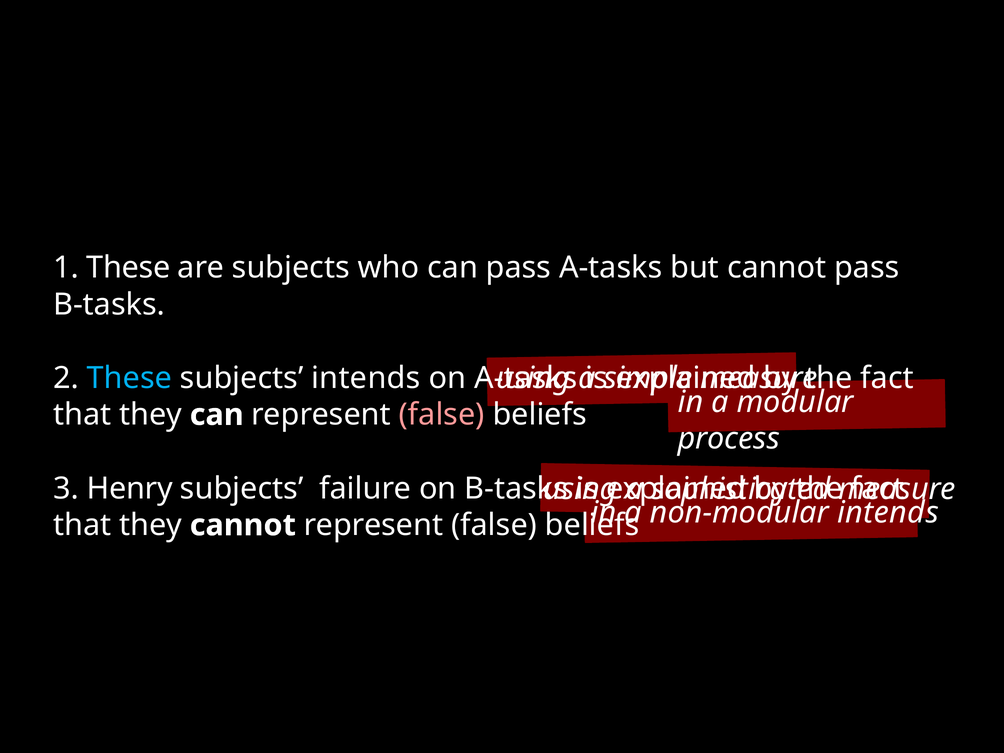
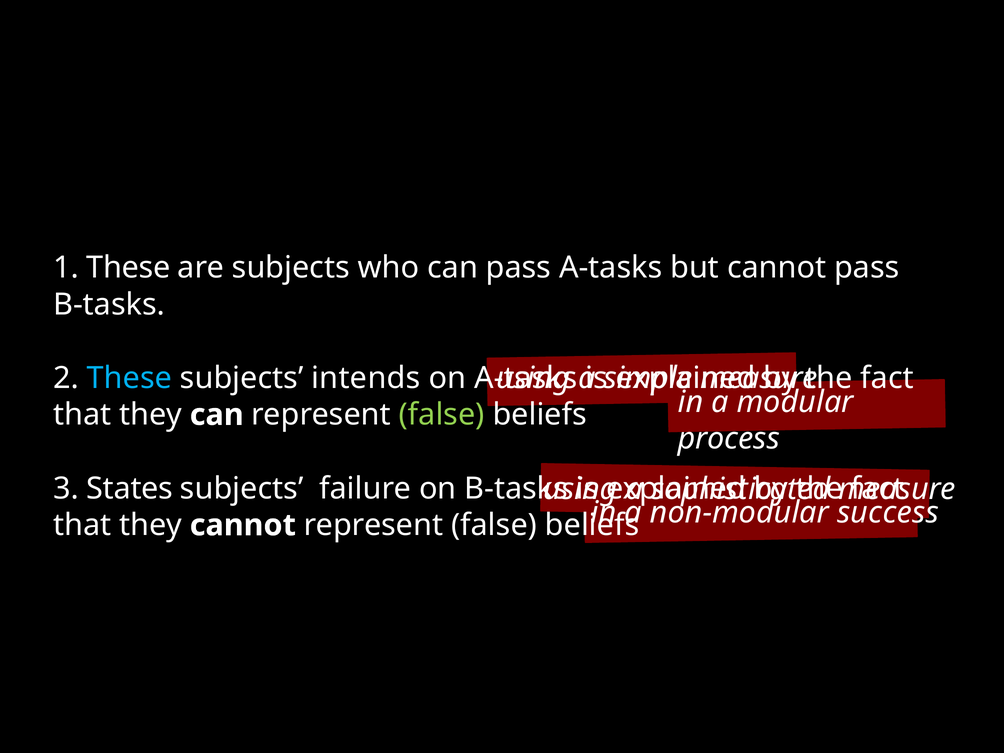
false colour: pink -> light green (442, 415)
Henry: Henry -> States (130, 488)
non-modular intends: intends -> success (888, 513)
